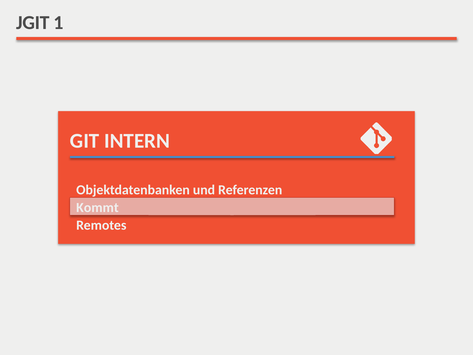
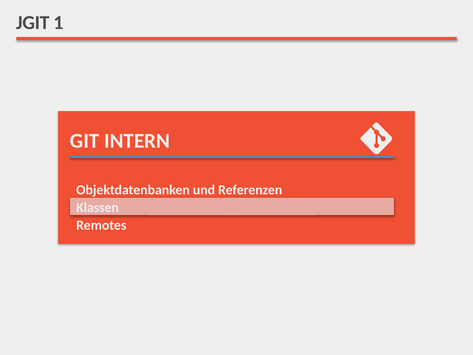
Kommt: Kommt -> Klassen (98, 208)
